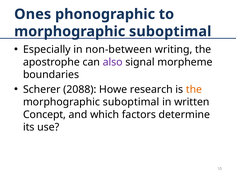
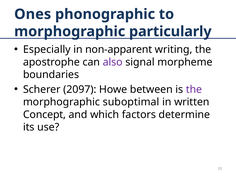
suboptimal: suboptimal -> particularly (170, 31)
non-between: non-between -> non-apparent (119, 50)
2088: 2088 -> 2097 (80, 89)
research: research -> between (151, 89)
the colour: orange -> purple (194, 89)
